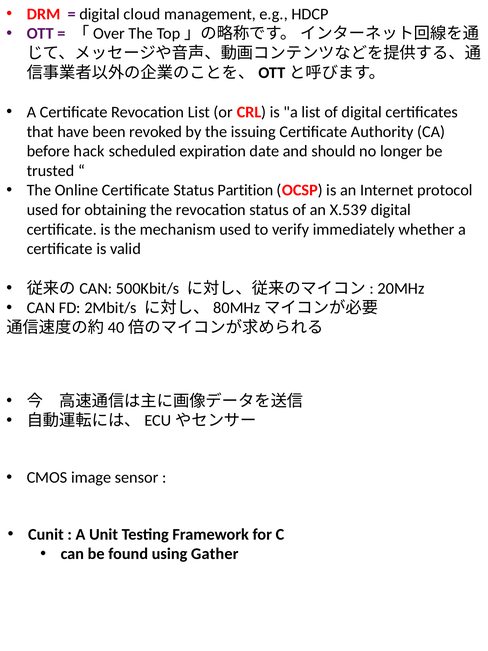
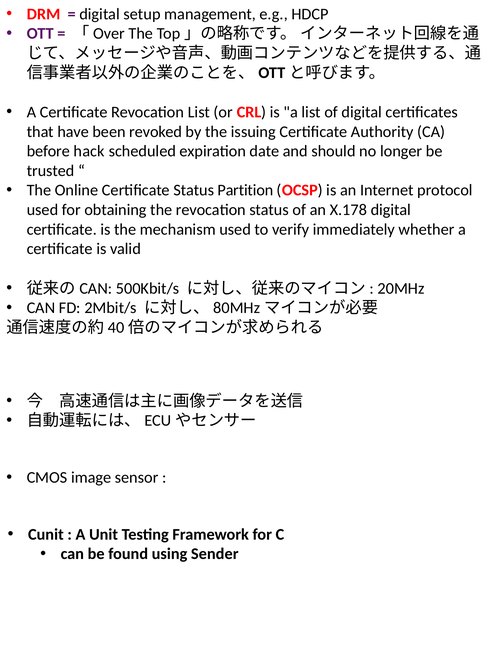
cloud: cloud -> setup (142, 14)
X.539: X.539 -> X.178 (348, 210)
Gather: Gather -> Sender (215, 554)
